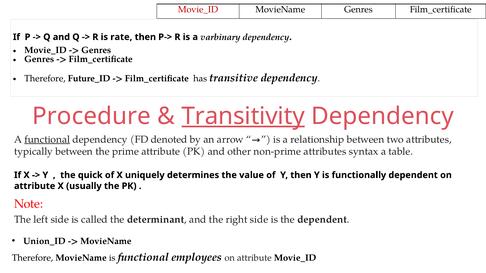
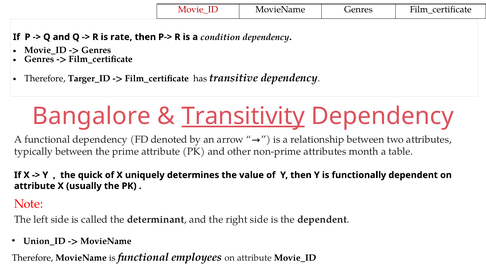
varbinary: varbinary -> condition (220, 37)
Future_ID: Future_ID -> Targer_ID (89, 79)
Procedure: Procedure -> Bangalore (92, 116)
functional underline: present -> none (47, 140)
syntax: syntax -> month (364, 152)
